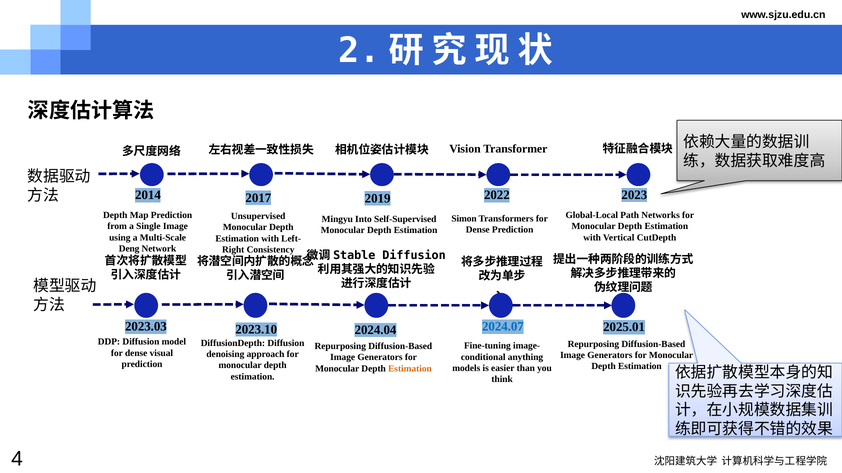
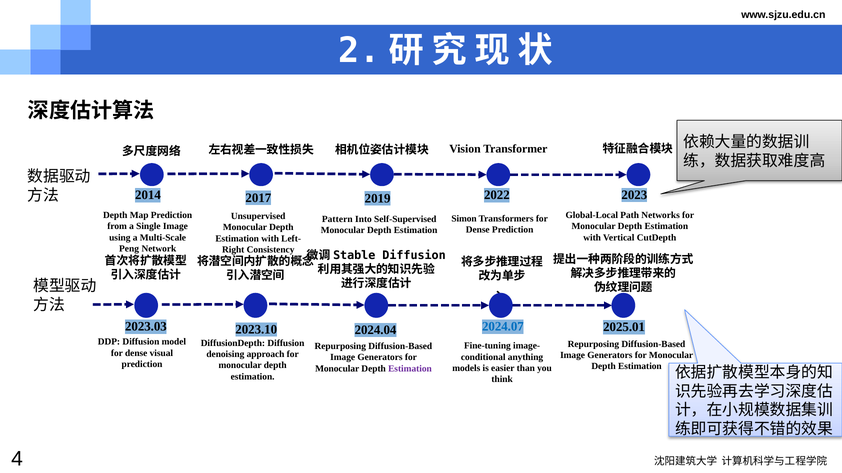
Mingyu: Mingyu -> Pattern (337, 219)
Deng: Deng -> Peng (129, 249)
Estimation colour: orange -> purple (410, 369)
